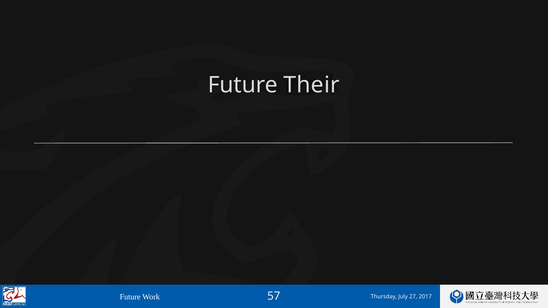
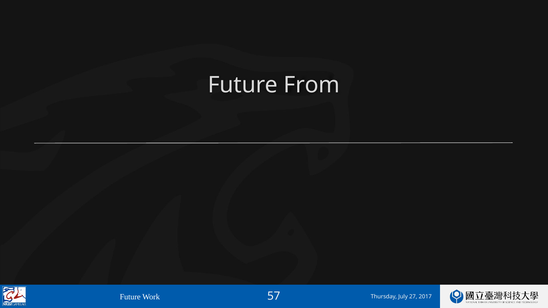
Their: Their -> From (312, 85)
